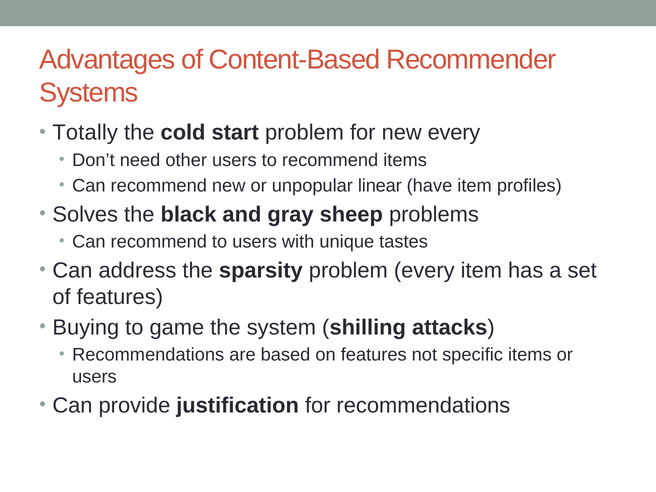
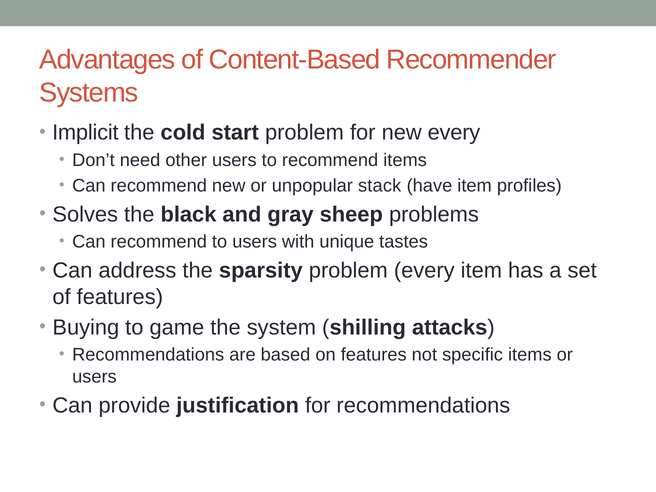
Totally: Totally -> Implicit (85, 133)
linear: linear -> stack (380, 186)
